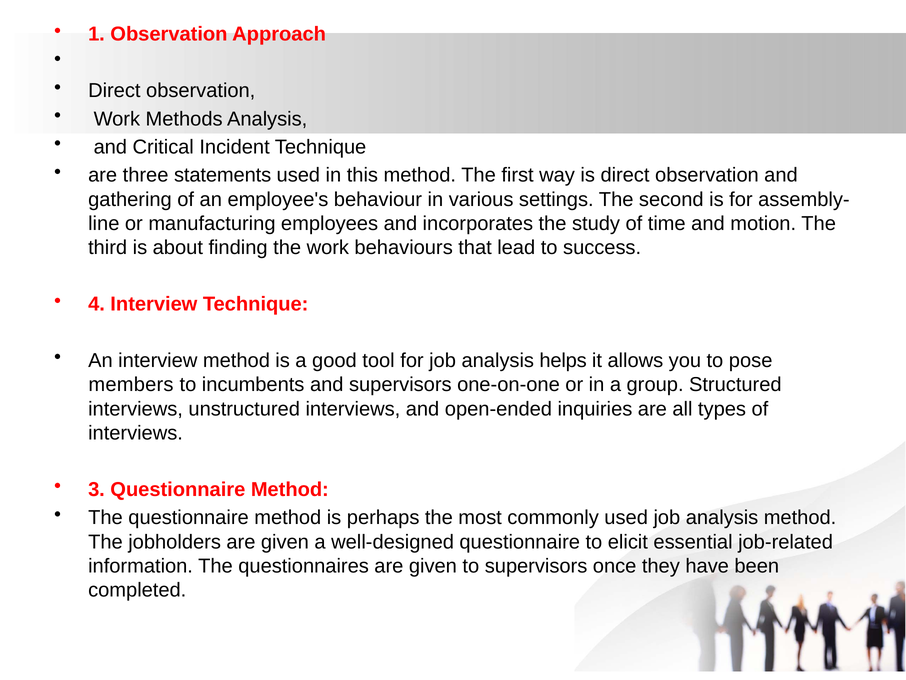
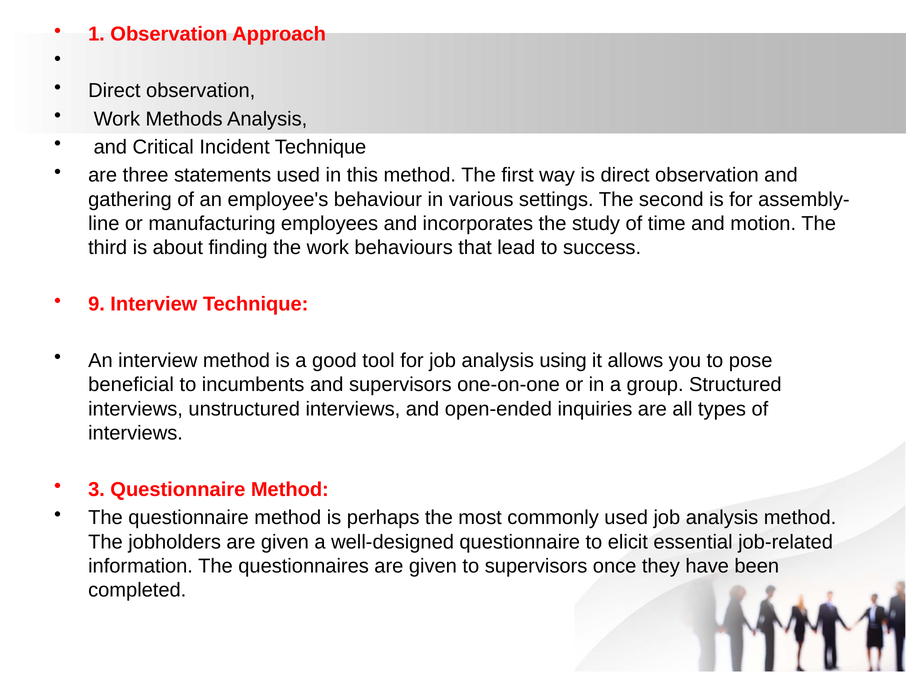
4: 4 -> 9 (97, 304)
helps: helps -> using (563, 360)
members: members -> beneficial (131, 385)
